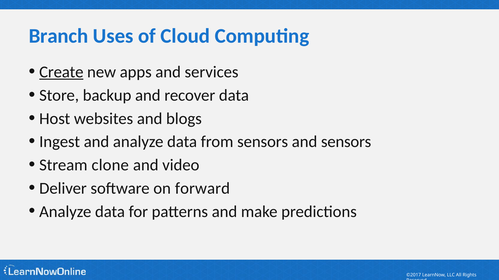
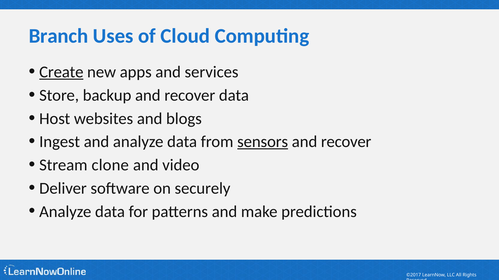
sensors underline: none -> present (263, 142)
sensors: sensors -> recover (346, 142)
forward: forward -> securely (203, 189)
